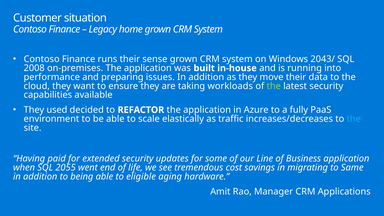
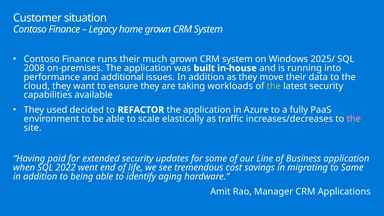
sense: sense -> much (155, 59)
2043/: 2043/ -> 2025/ (323, 59)
preparing: preparing -> additional (122, 77)
the colour: light blue -> pink (354, 119)
2055: 2055 -> 2022 (66, 168)
eligible: eligible -> identify (141, 177)
